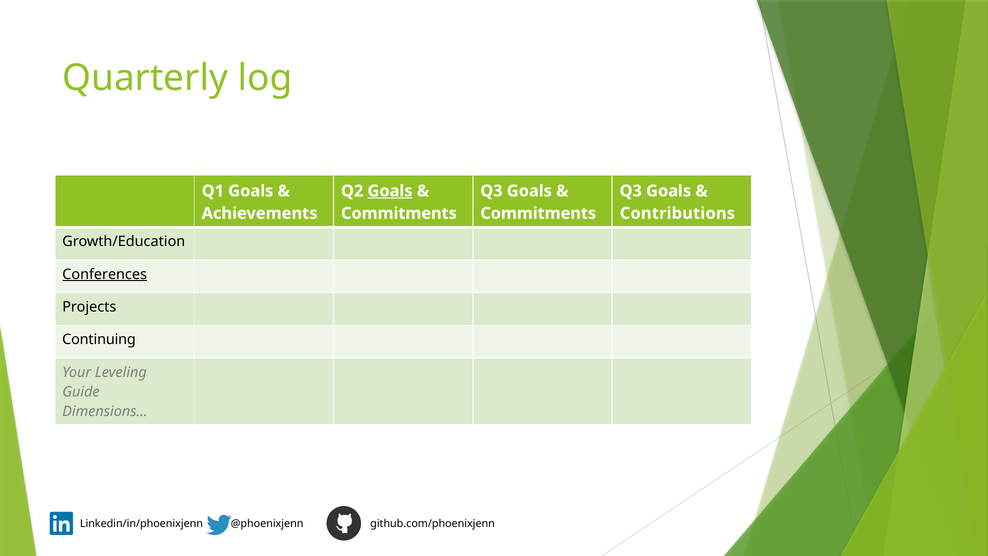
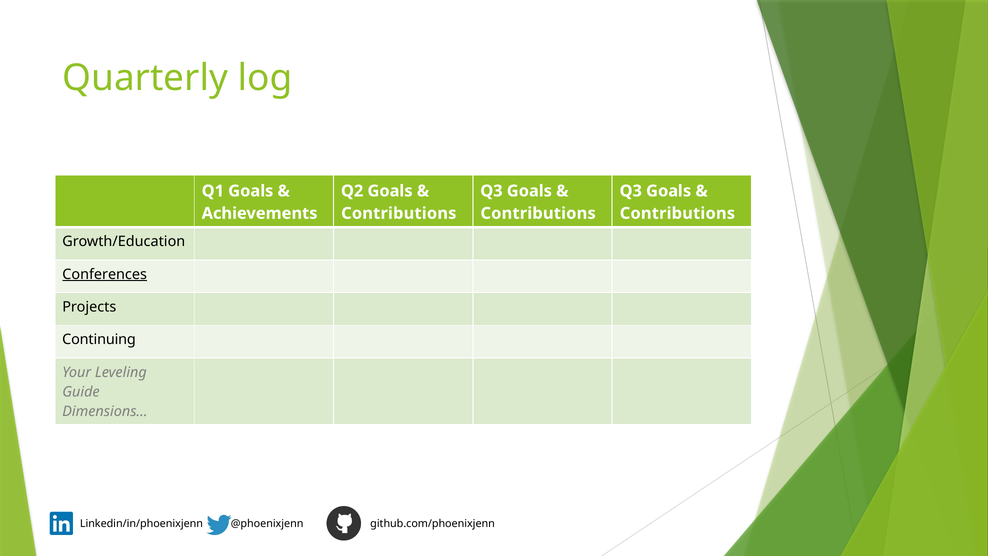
Goals underline: present -> none (390, 191)
Commitments: Commitments -> Contributions (399, 213)
Commitments: Commitments -> Contributions (538, 213)
